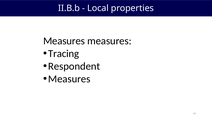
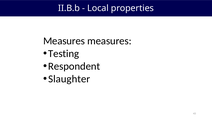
Tracing: Tracing -> Testing (64, 54)
Measures: Measures -> Slaughter (69, 79)
